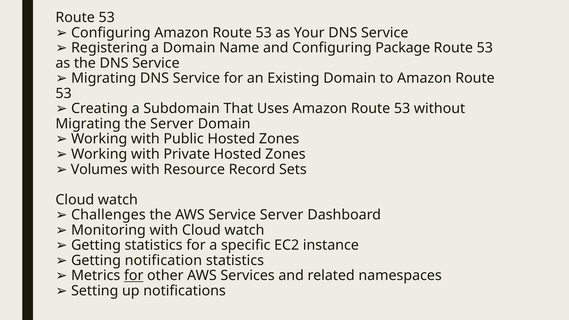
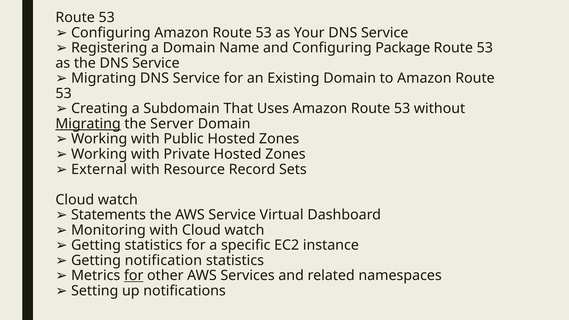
Migrating underline: none -> present (88, 124)
Volumes: Volumes -> External (99, 169)
Challenges: Challenges -> Statements (109, 215)
Service Server: Server -> Virtual (282, 215)
